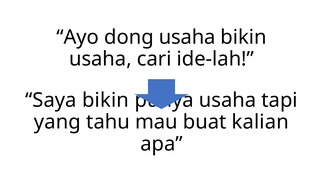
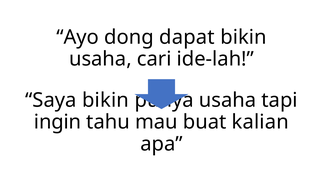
dong usaha: usaha -> dapat (187, 37)
yang: yang -> ingin (58, 122)
